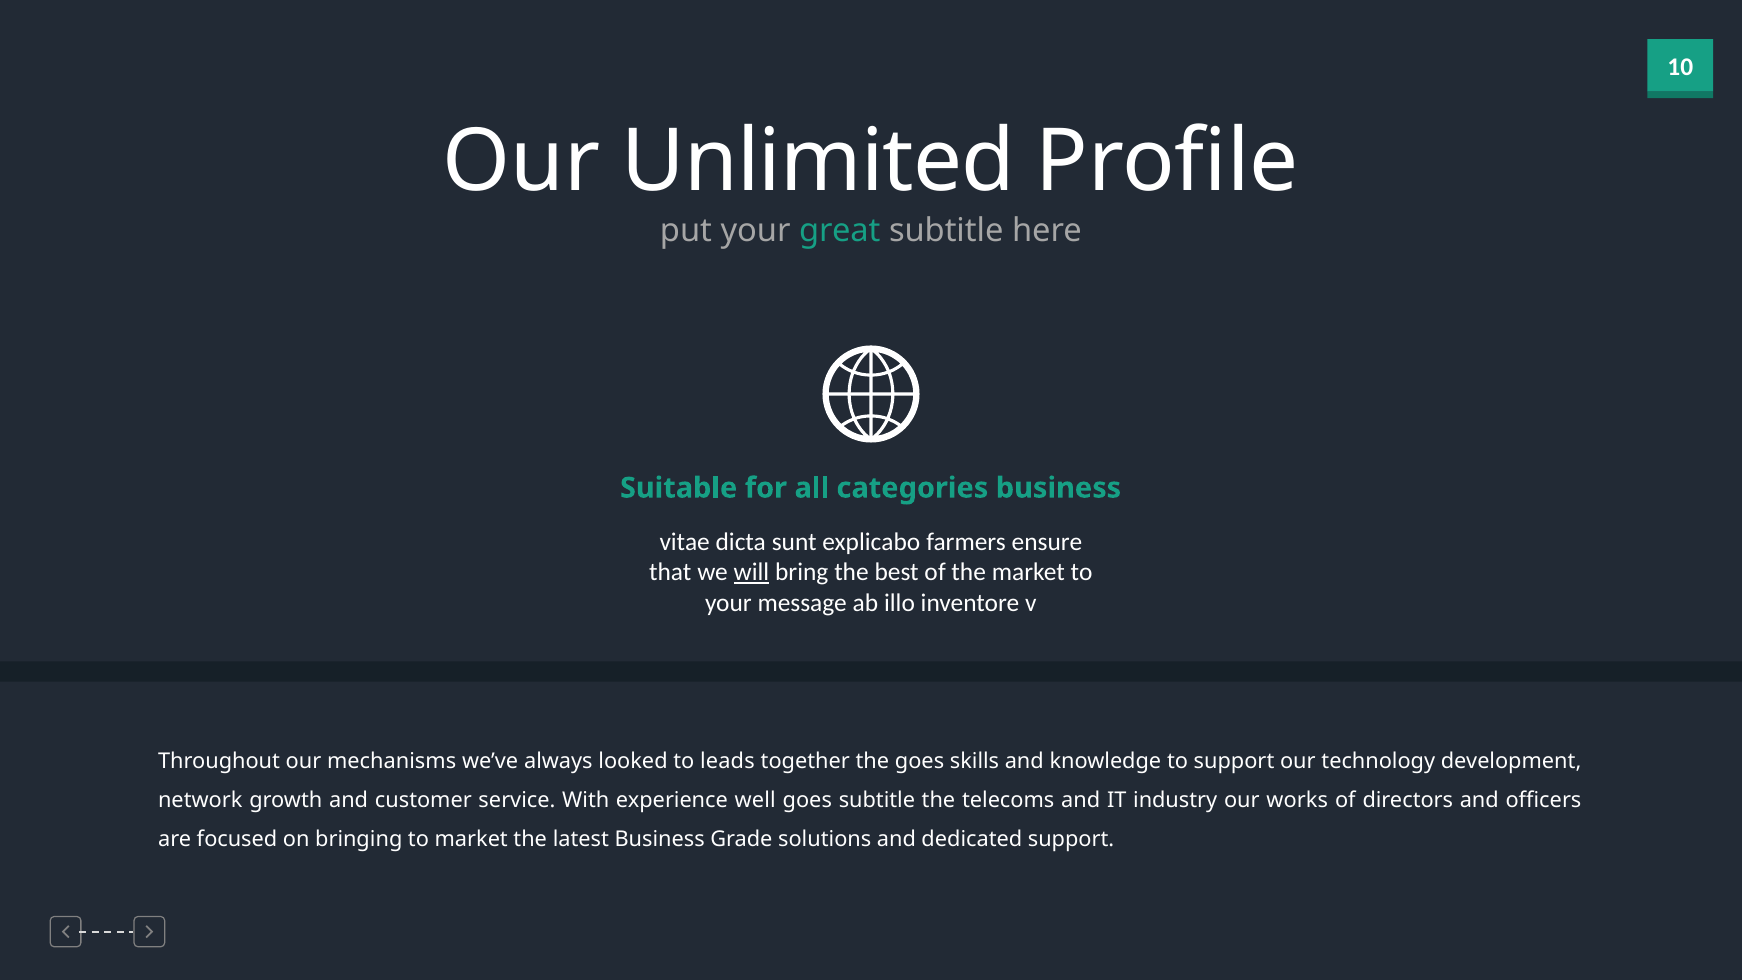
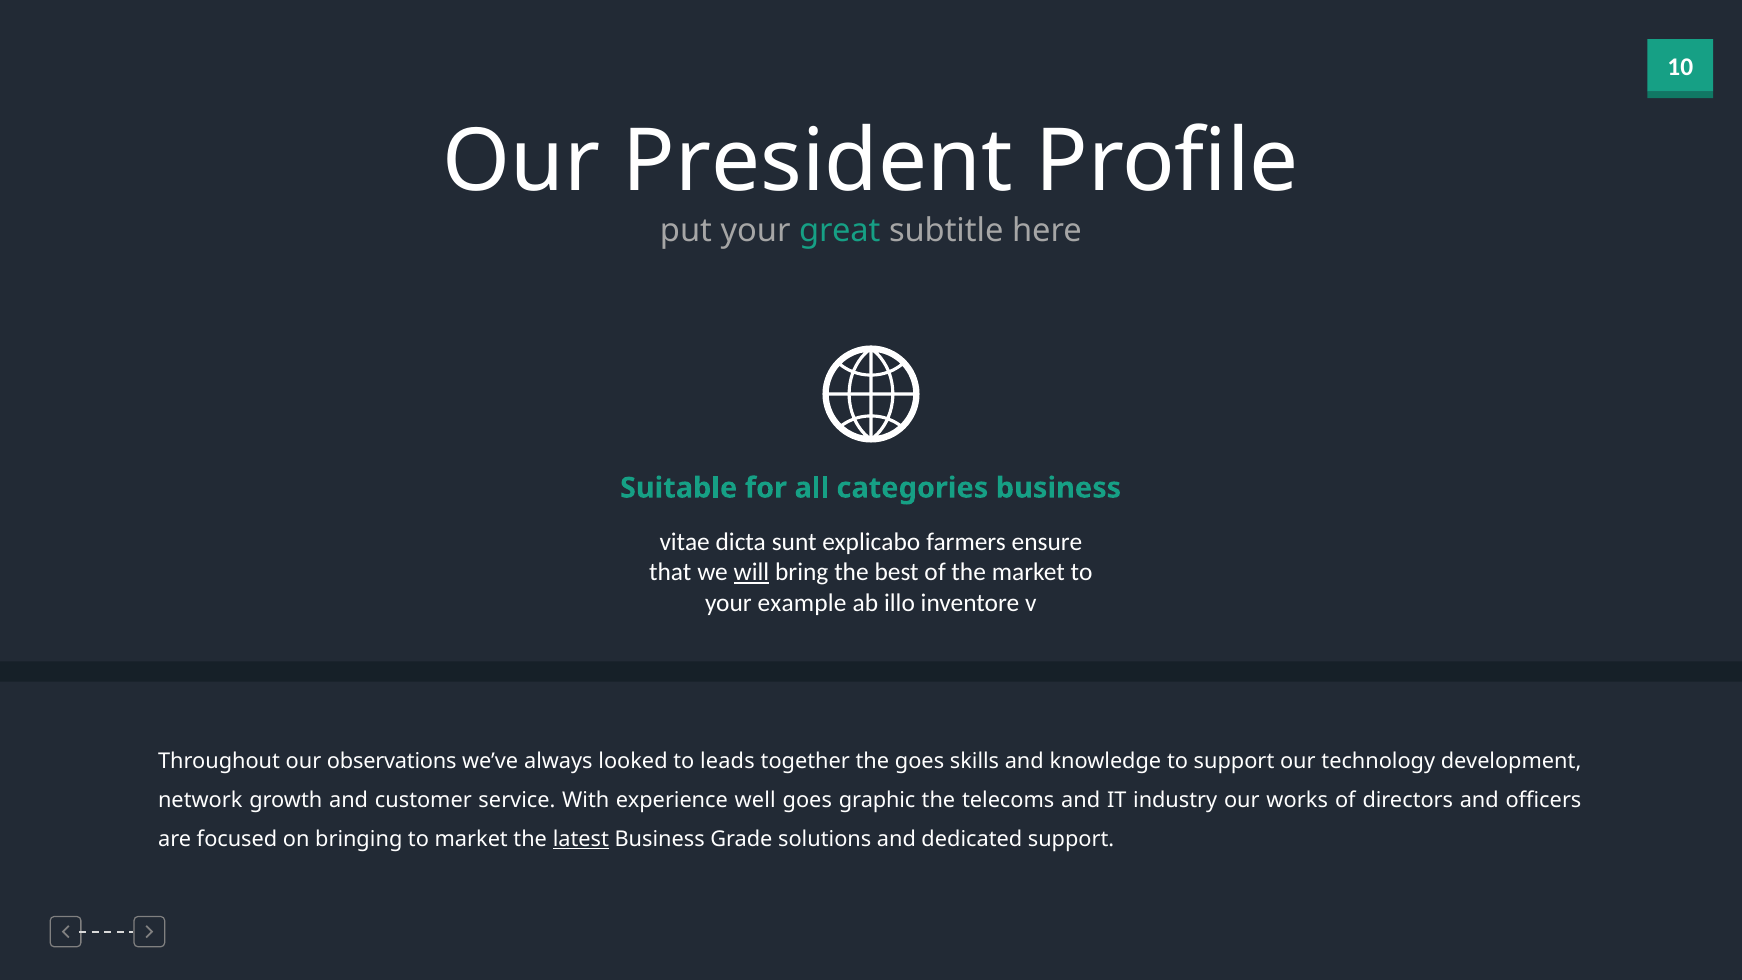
Unlimited: Unlimited -> President (818, 162)
message: message -> example (802, 603)
mechanisms: mechanisms -> observations (392, 761)
goes subtitle: subtitle -> graphic (877, 800)
latest underline: none -> present (581, 839)
